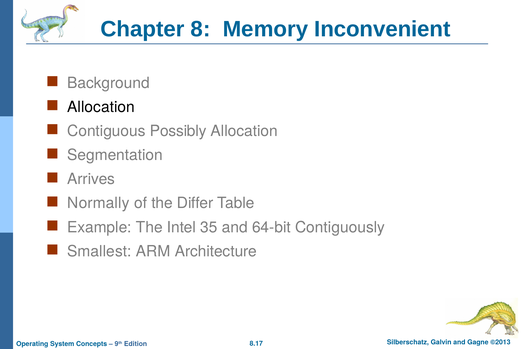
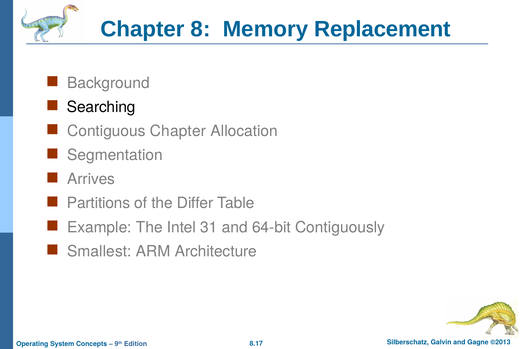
Inconvenient: Inconvenient -> Replacement (382, 29)
Allocation: Allocation -> Searching (101, 107)
Contiguous Possibly: Possibly -> Chapter (178, 131)
Normally: Normally -> Partitions (99, 203)
35: 35 -> 31 (209, 227)
